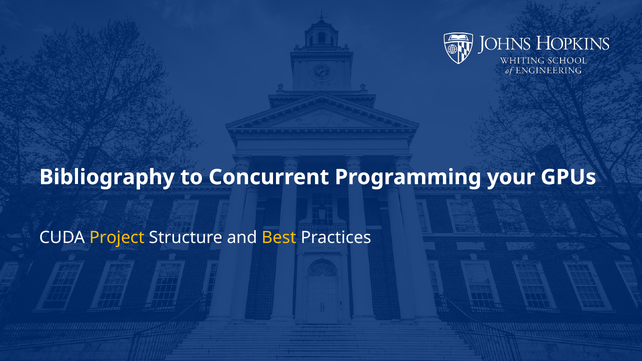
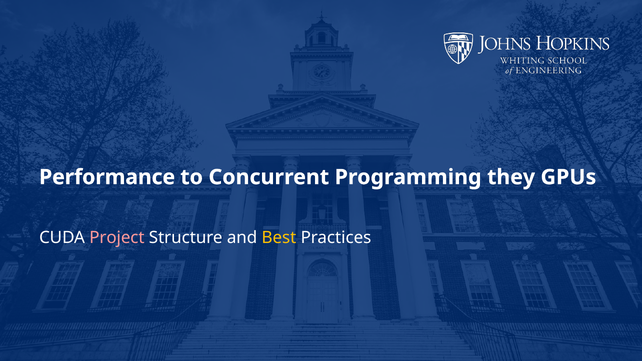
Bibliography: Bibliography -> Performance (107, 177)
your: your -> they (511, 177)
Project colour: yellow -> pink (117, 238)
